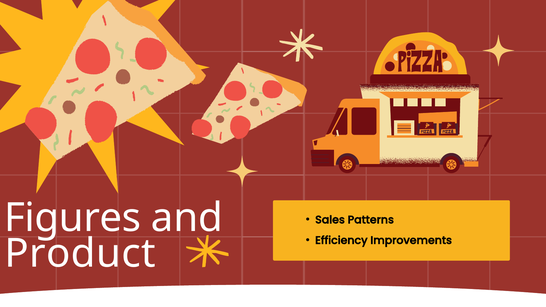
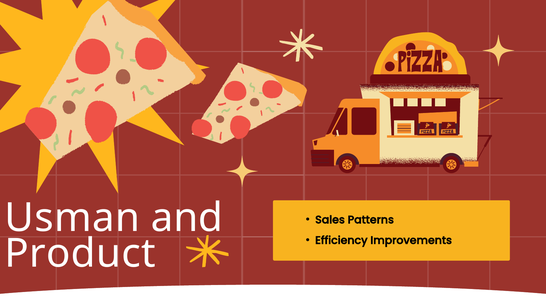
Figures: Figures -> Usman (72, 218)
